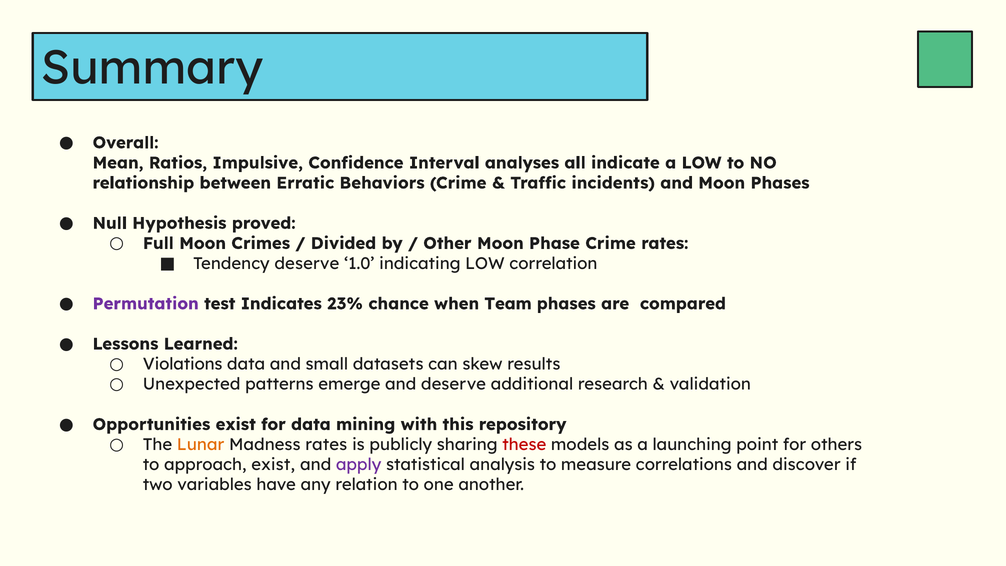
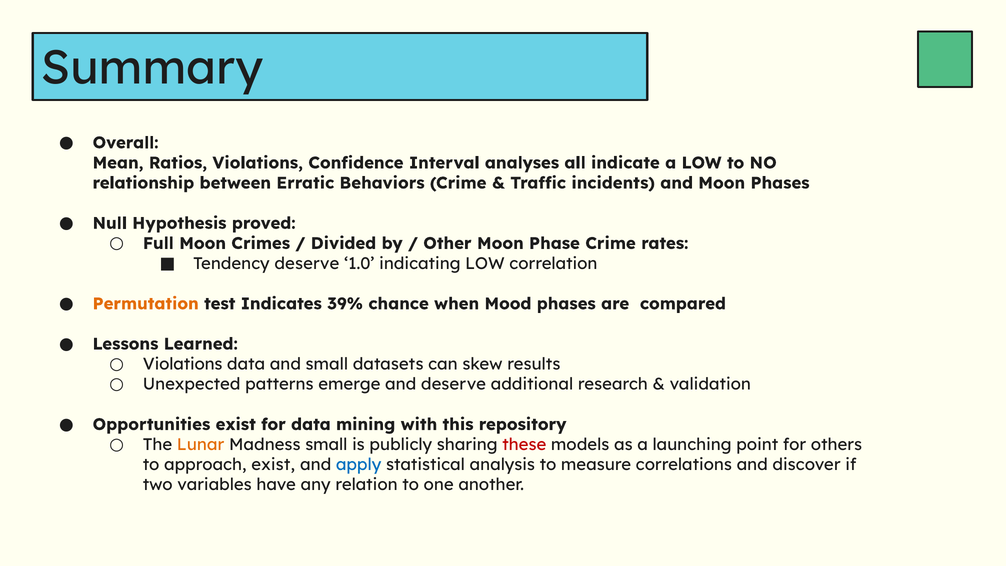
Ratios Impulsive: Impulsive -> Violations (258, 163)
Permutation colour: purple -> orange (146, 304)
23%: 23% -> 39% (345, 304)
Team: Team -> Mood (508, 304)
Madness rates: rates -> small (326, 445)
apply colour: purple -> blue (359, 465)
